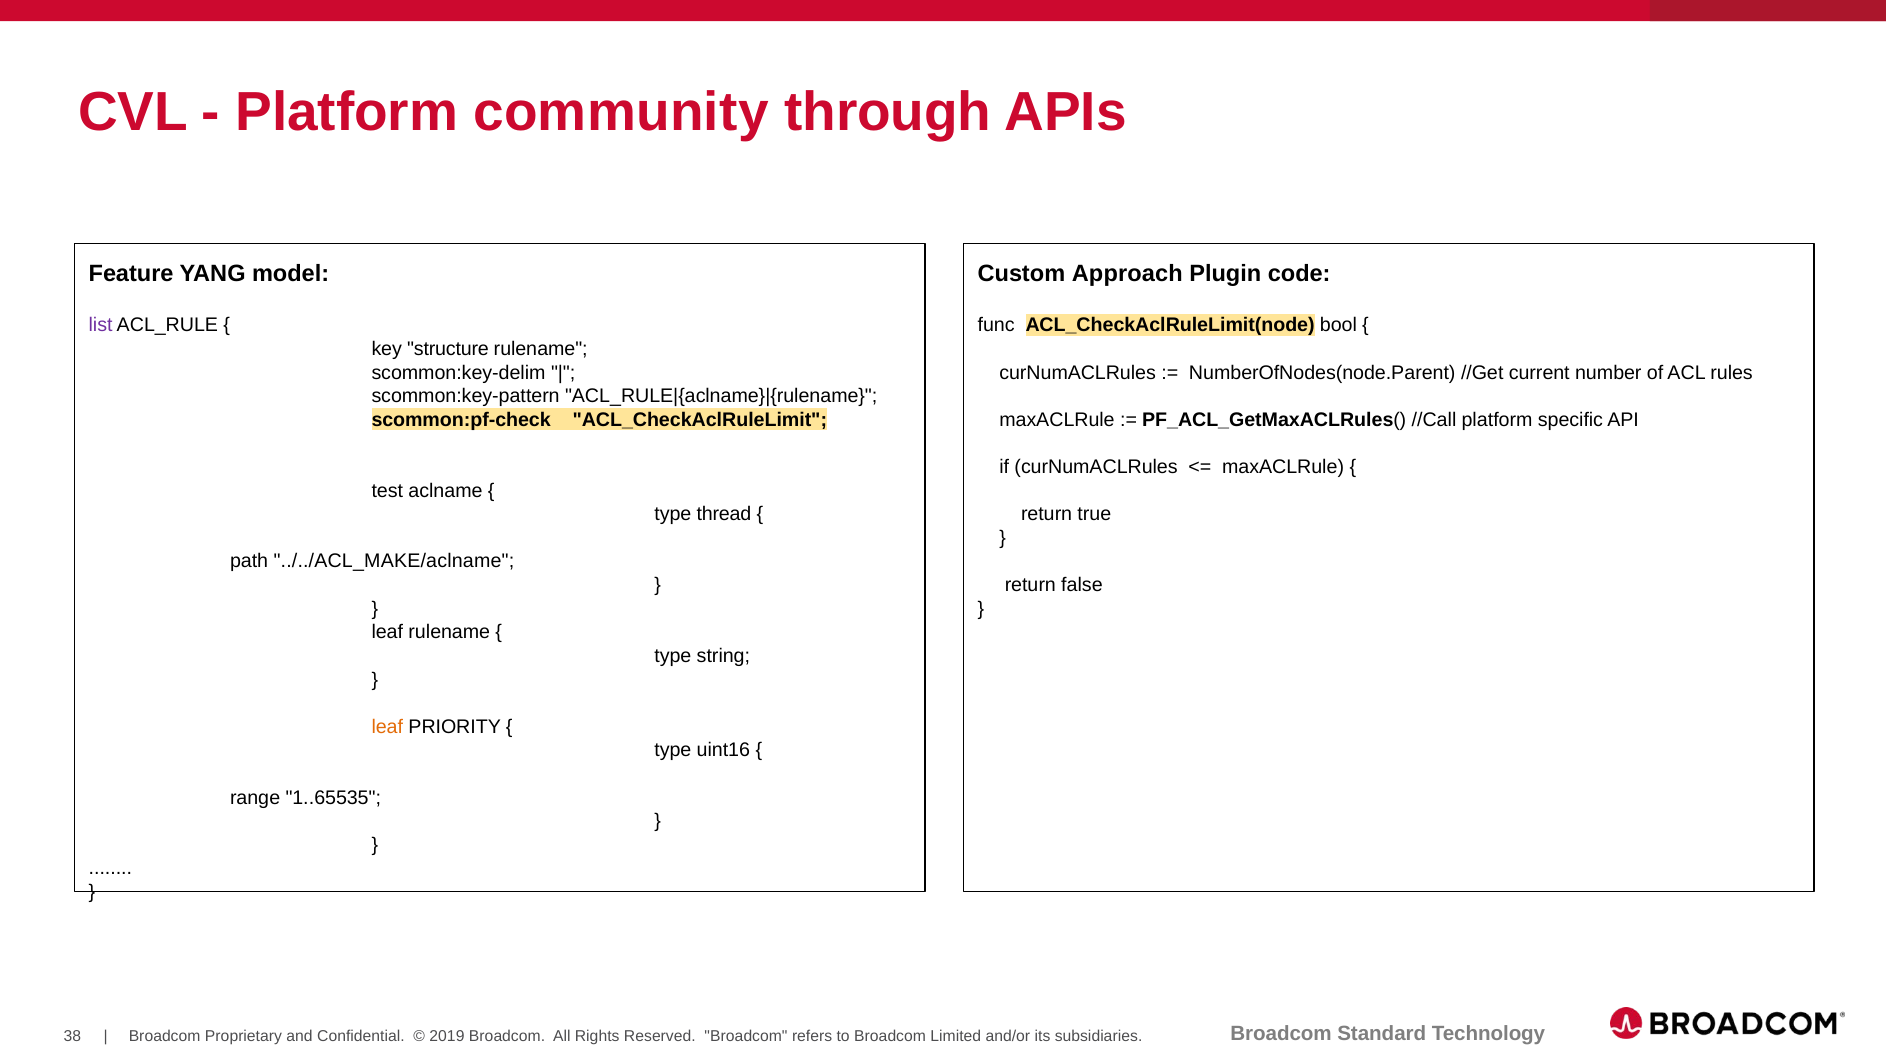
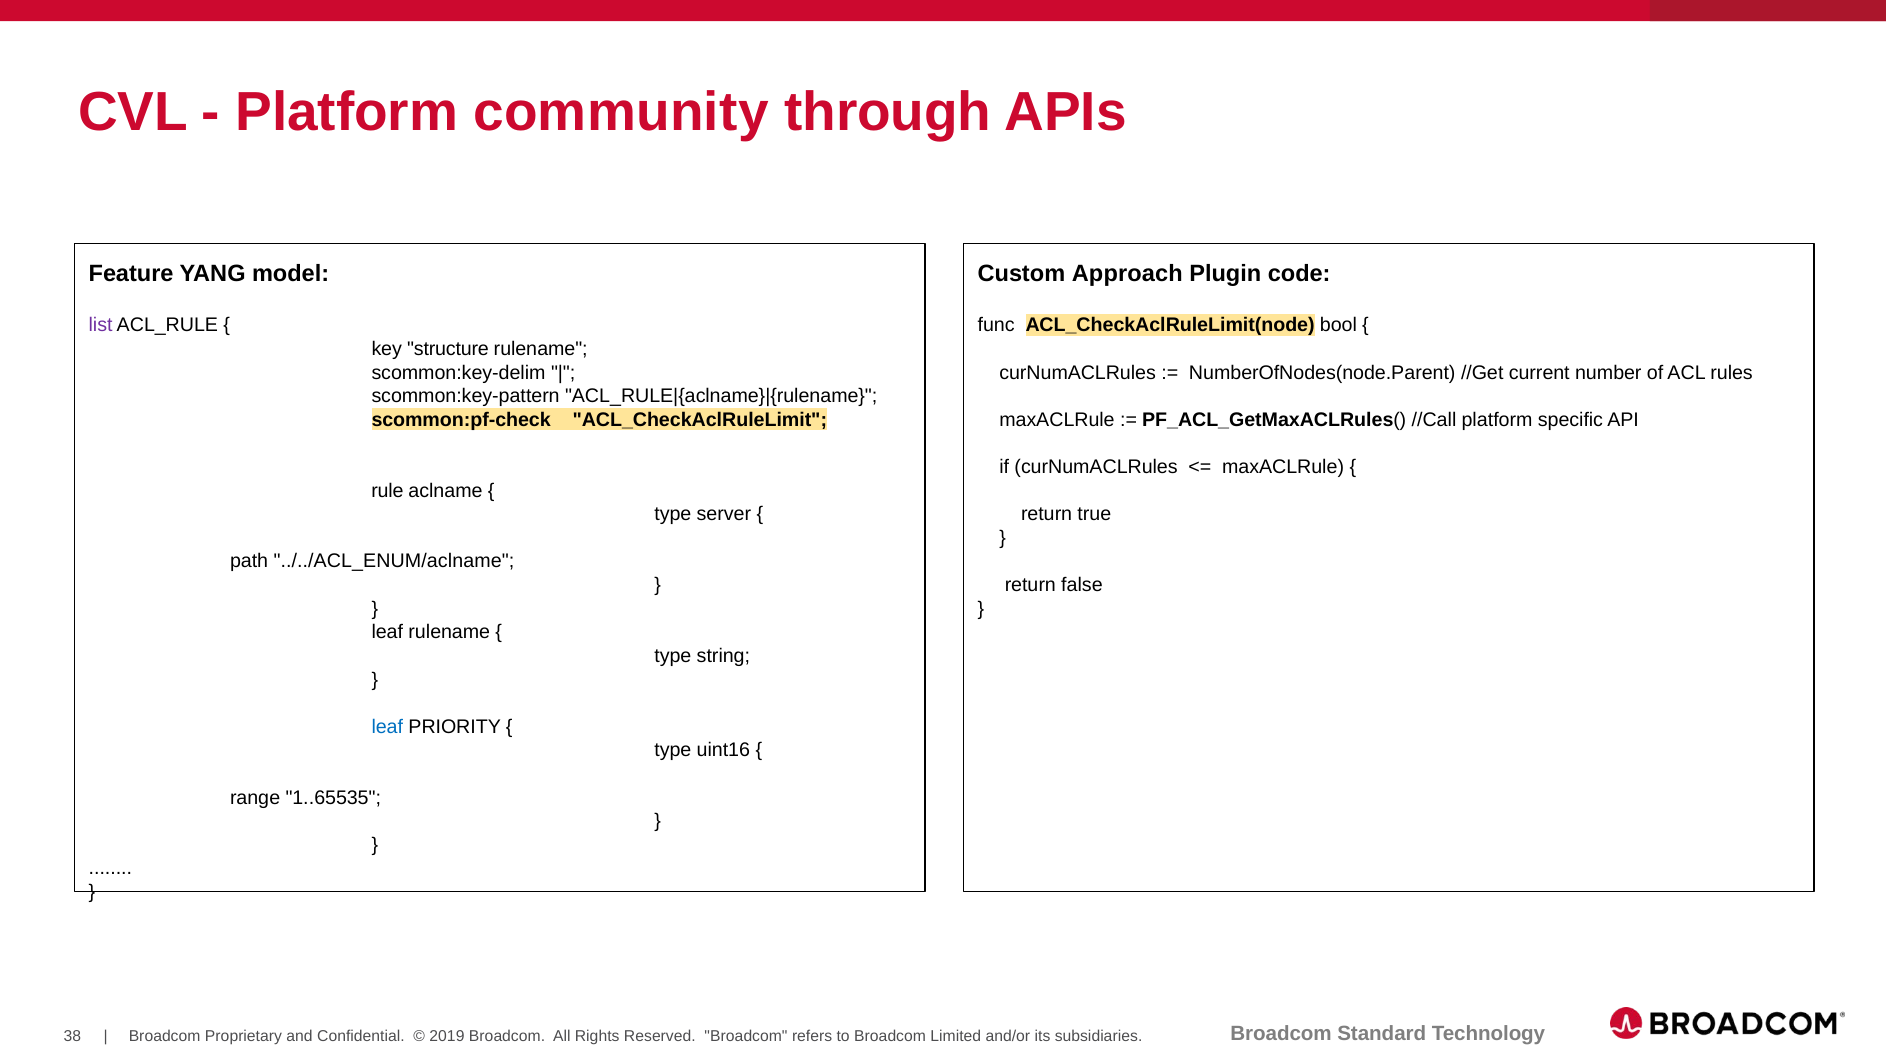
test: test -> rule (387, 491)
thread: thread -> server (724, 514)
../../ACL_MAKE/aclname: ../../ACL_MAKE/aclname -> ../../ACL_ENUM/aclname (394, 561)
leaf colour: orange -> blue (387, 727)
